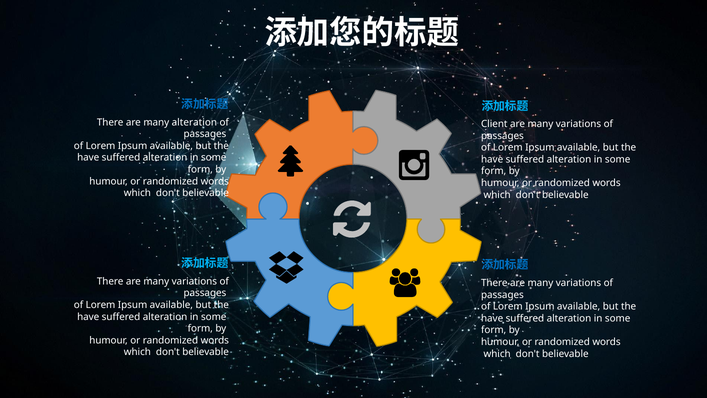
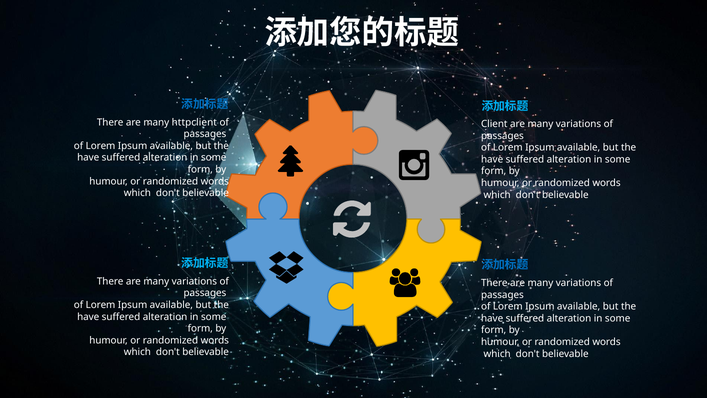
many alteration: alteration -> httpclient (194, 122)
